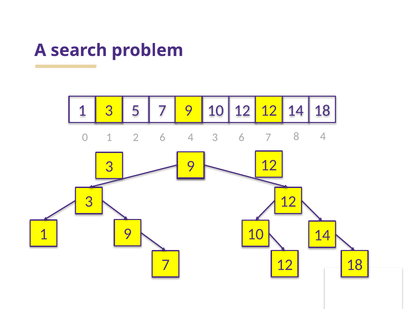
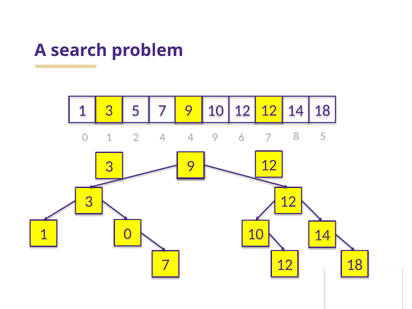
2 6: 6 -> 4 (162, 137)
4 3: 3 -> 9 (215, 137)
8 4: 4 -> 5 (323, 136)
1 9: 9 -> 0 (128, 234)
